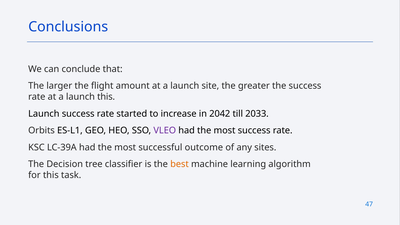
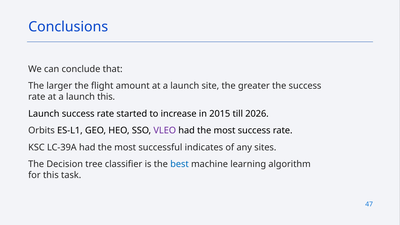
2042: 2042 -> 2015 (220, 114)
2033: 2033 -> 2026 (257, 114)
outcome: outcome -> indicates (204, 147)
best colour: orange -> blue (180, 164)
